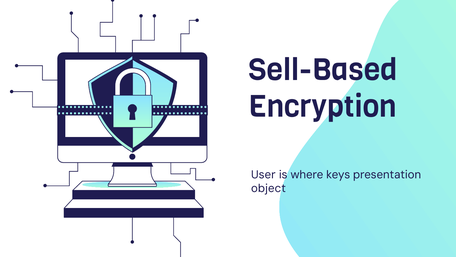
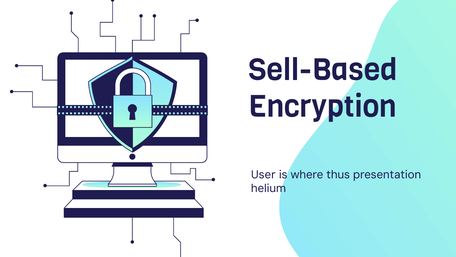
keys: keys -> thus (338, 174)
object: object -> helium (269, 188)
